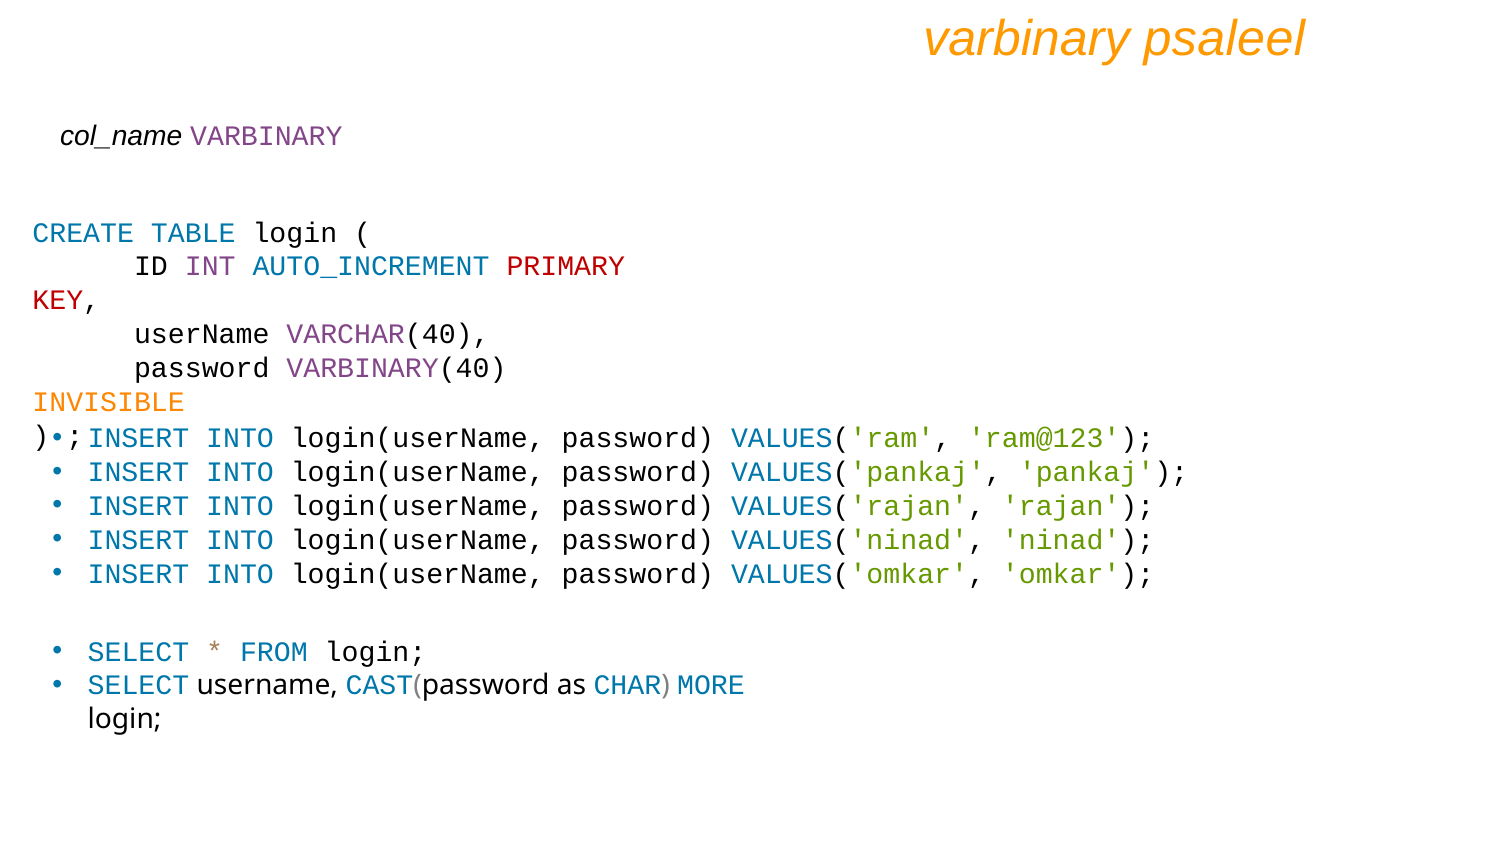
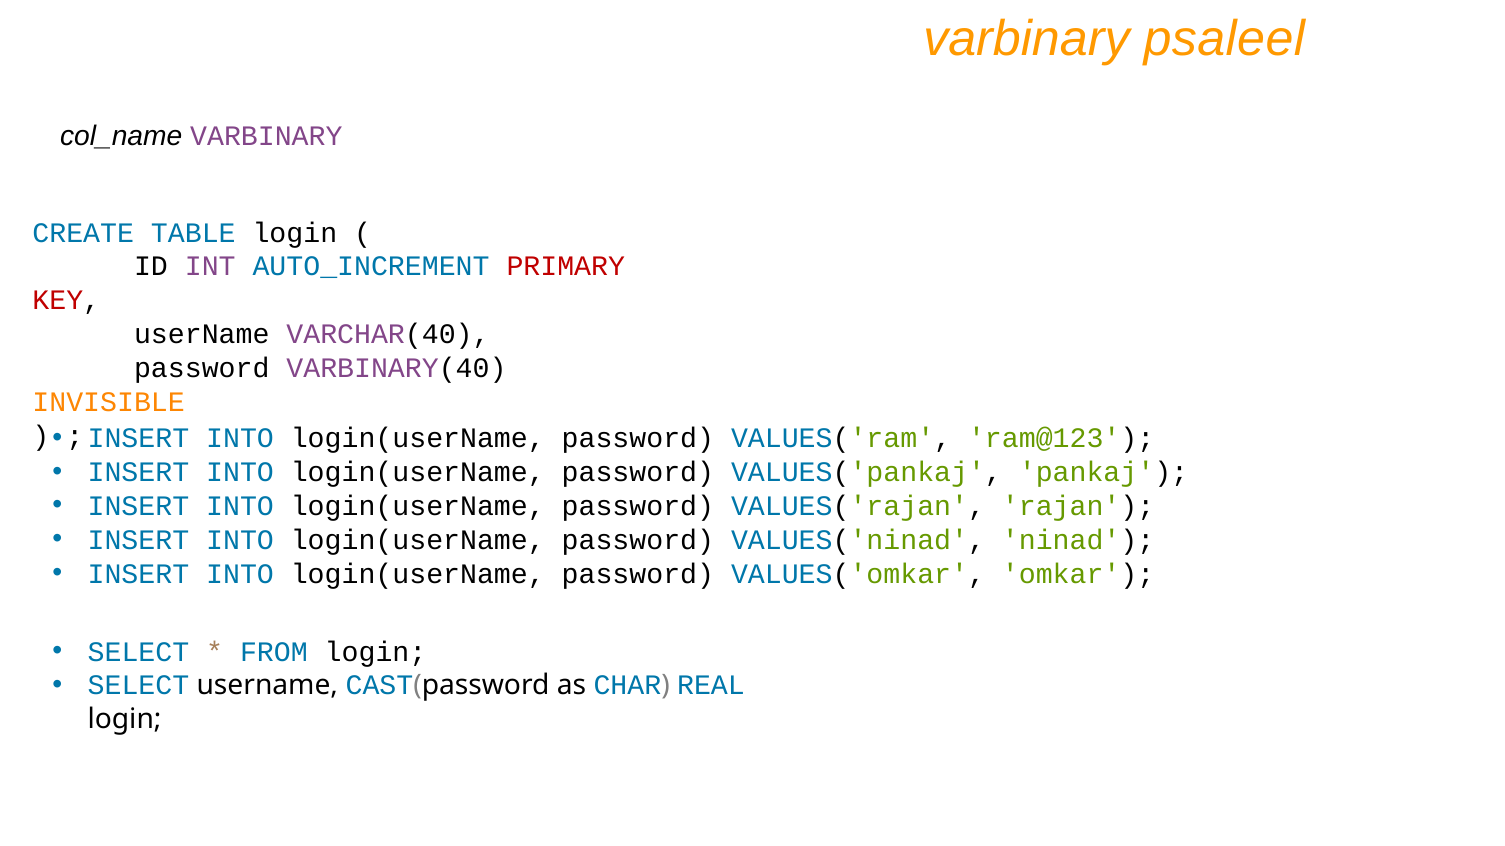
MORE: MORE -> REAL (711, 686)
